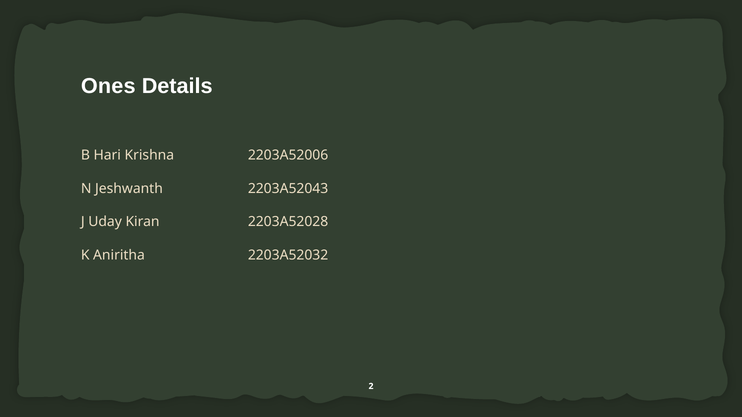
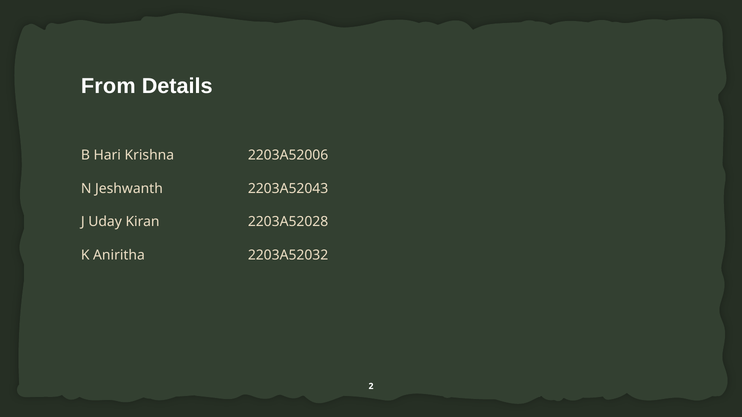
Ones: Ones -> From (108, 86)
